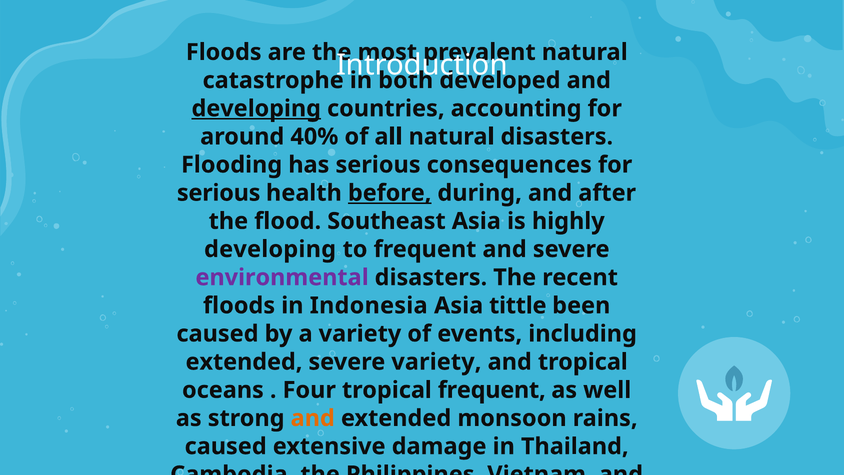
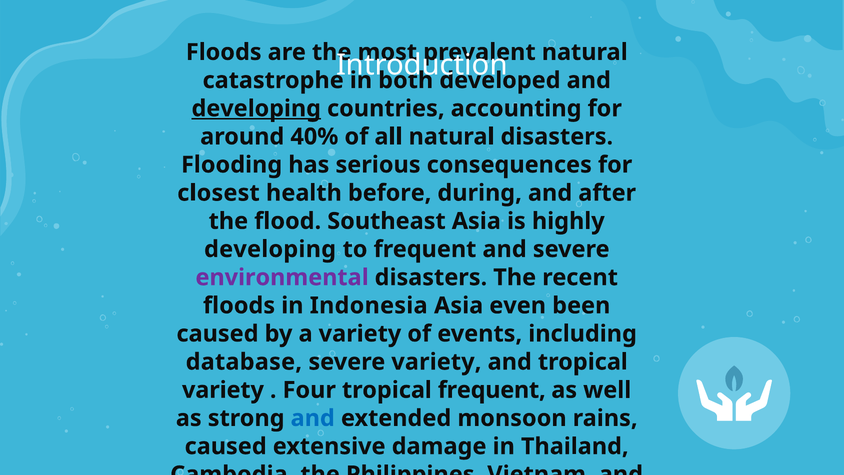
serious: serious -> closest (218, 193)
before underline: present -> none (390, 193)
tittle: tittle -> even (518, 305)
extended: extended -> database (244, 362)
oceans: oceans -> variety (223, 390)
and colour: orange -> blue (313, 418)
